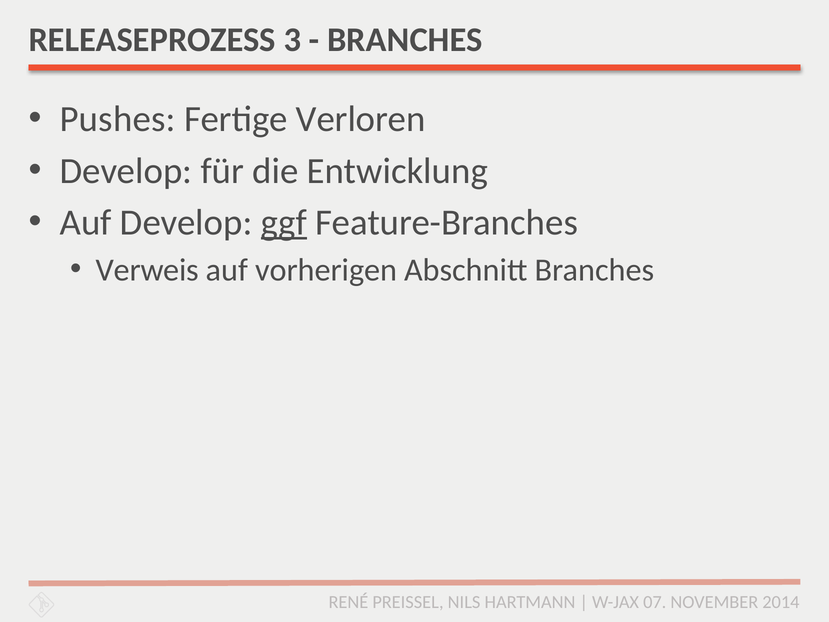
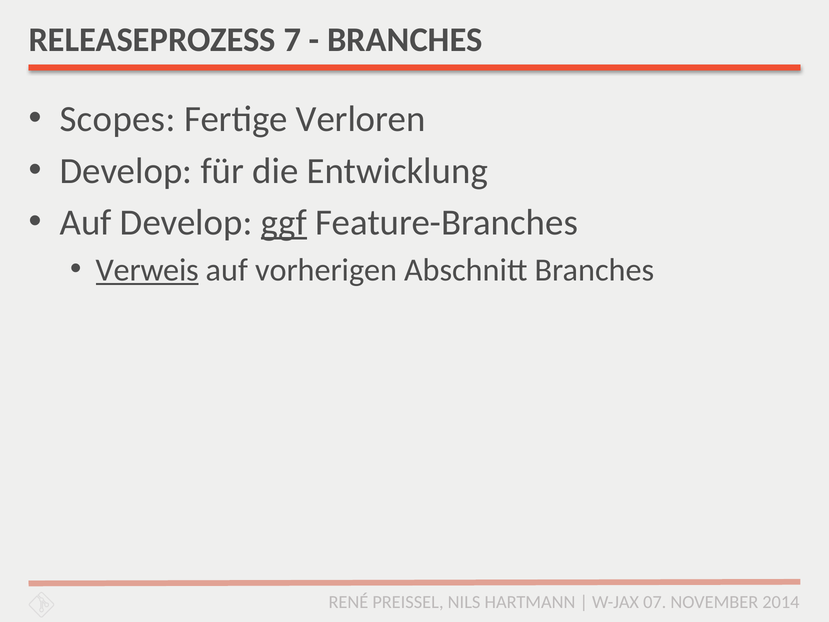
3: 3 -> 7 (292, 40)
Pushes: Pushes -> Scopes (118, 119)
Verweis underline: none -> present (147, 270)
